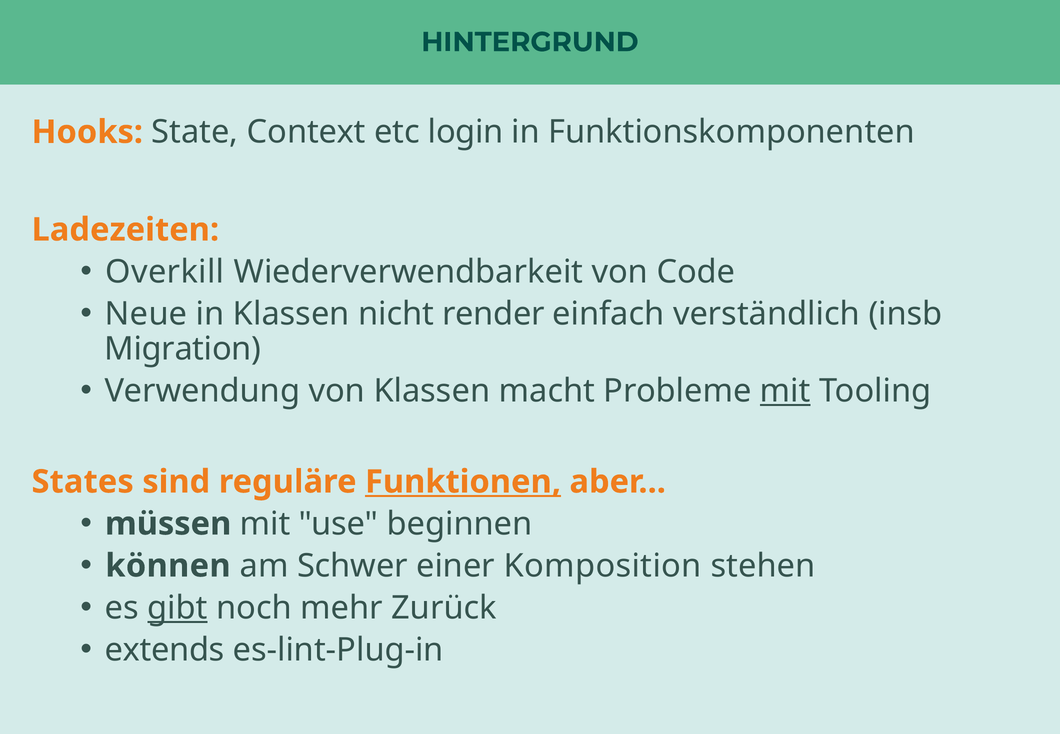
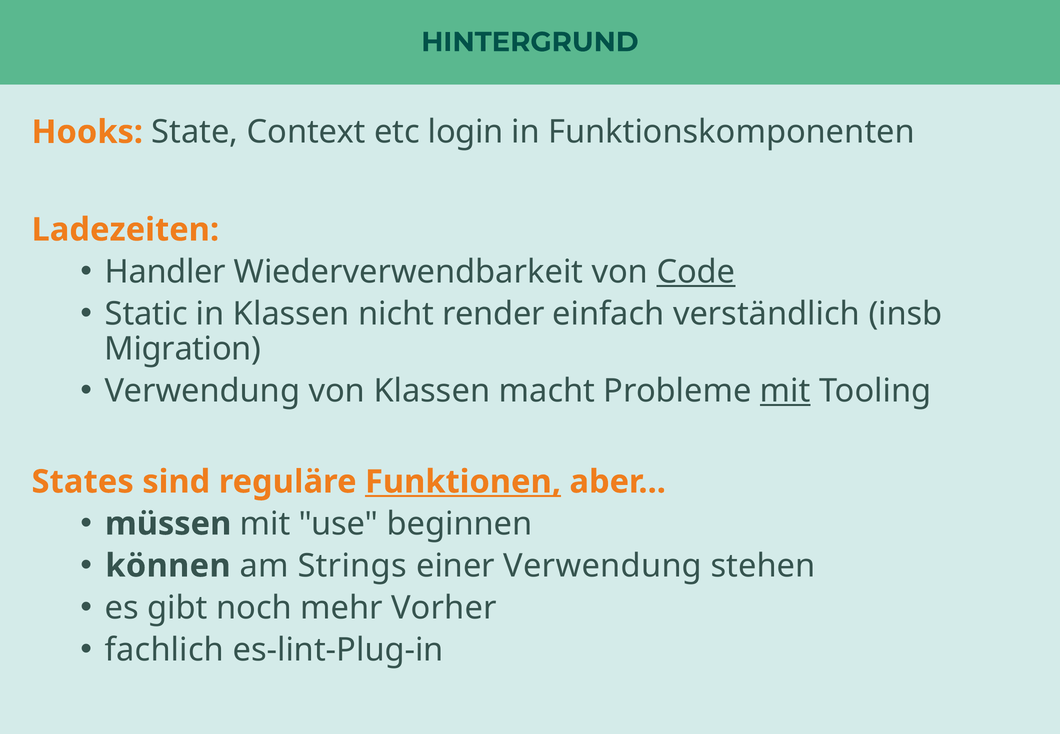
Overkill: Overkill -> Handler (165, 272)
Code underline: none -> present (696, 272)
Neue: Neue -> Static (146, 314)
Schwer: Schwer -> Strings (352, 566)
einer Komposition: Komposition -> Verwendung (603, 566)
gibt underline: present -> none (177, 608)
Zurück: Zurück -> Vorher (444, 608)
extends: extends -> fachlich (164, 650)
